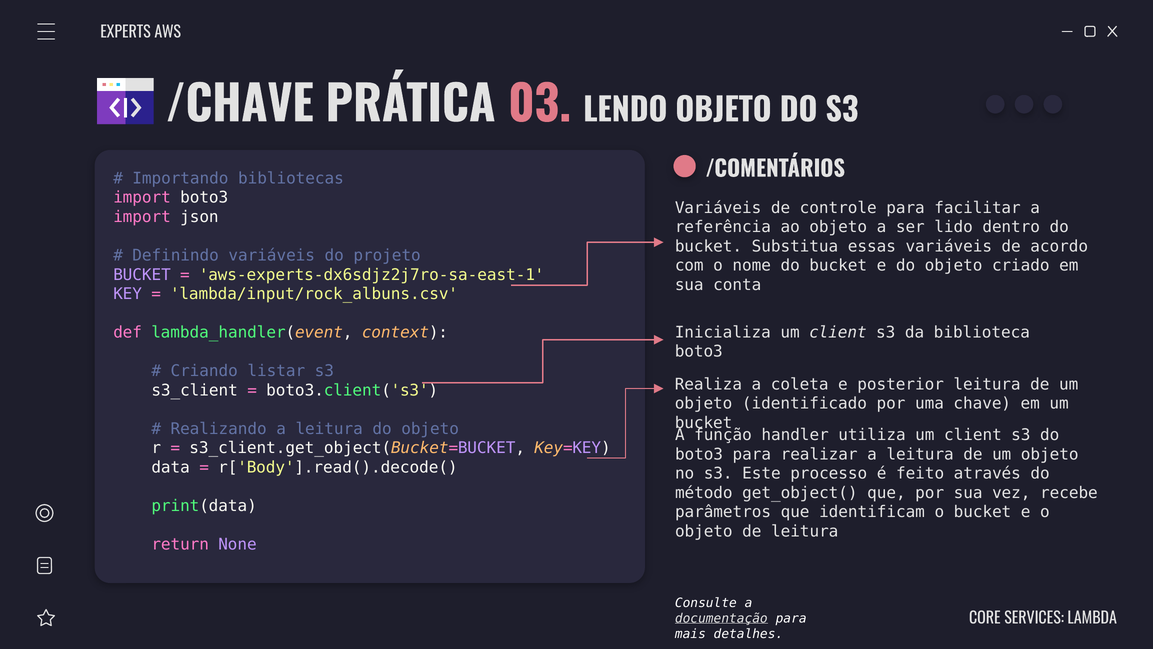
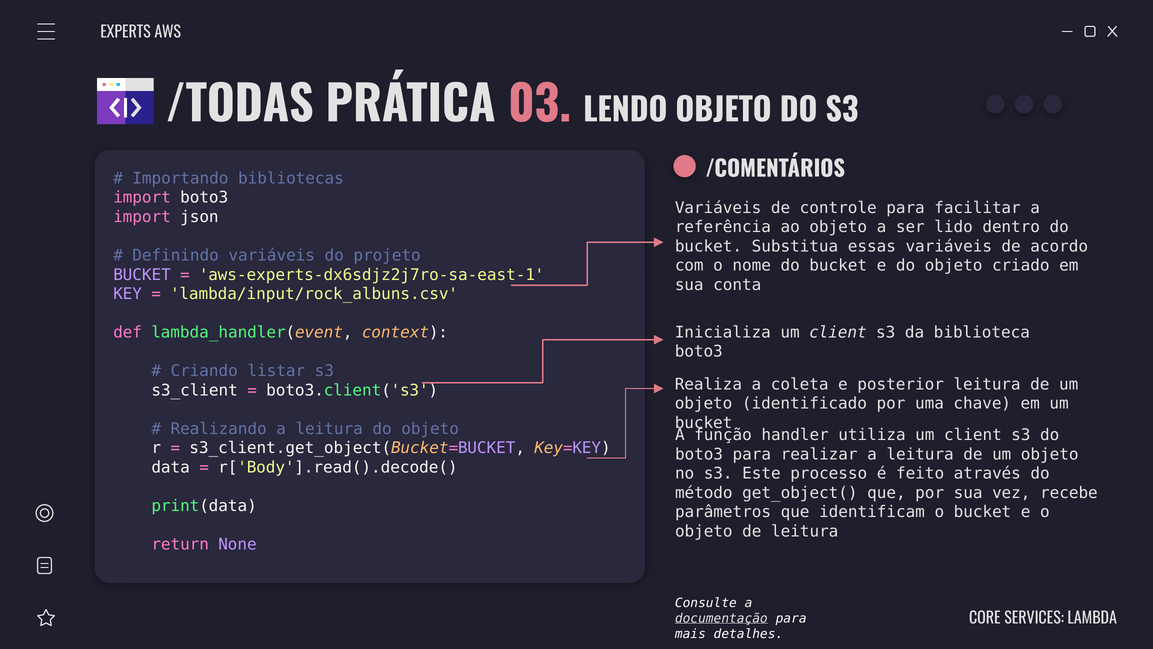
/CHAVE: /CHAVE -> /TODAS (240, 105)
